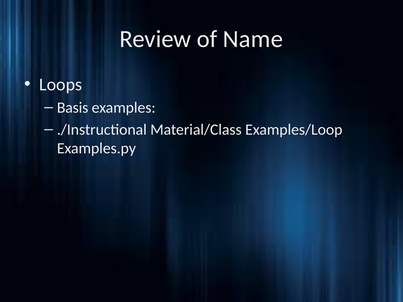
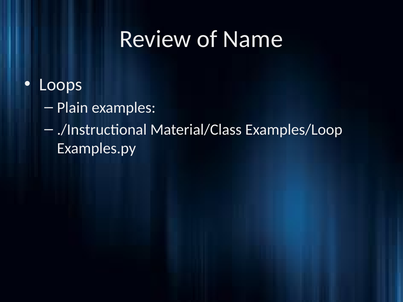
Basis: Basis -> Plain (73, 108)
